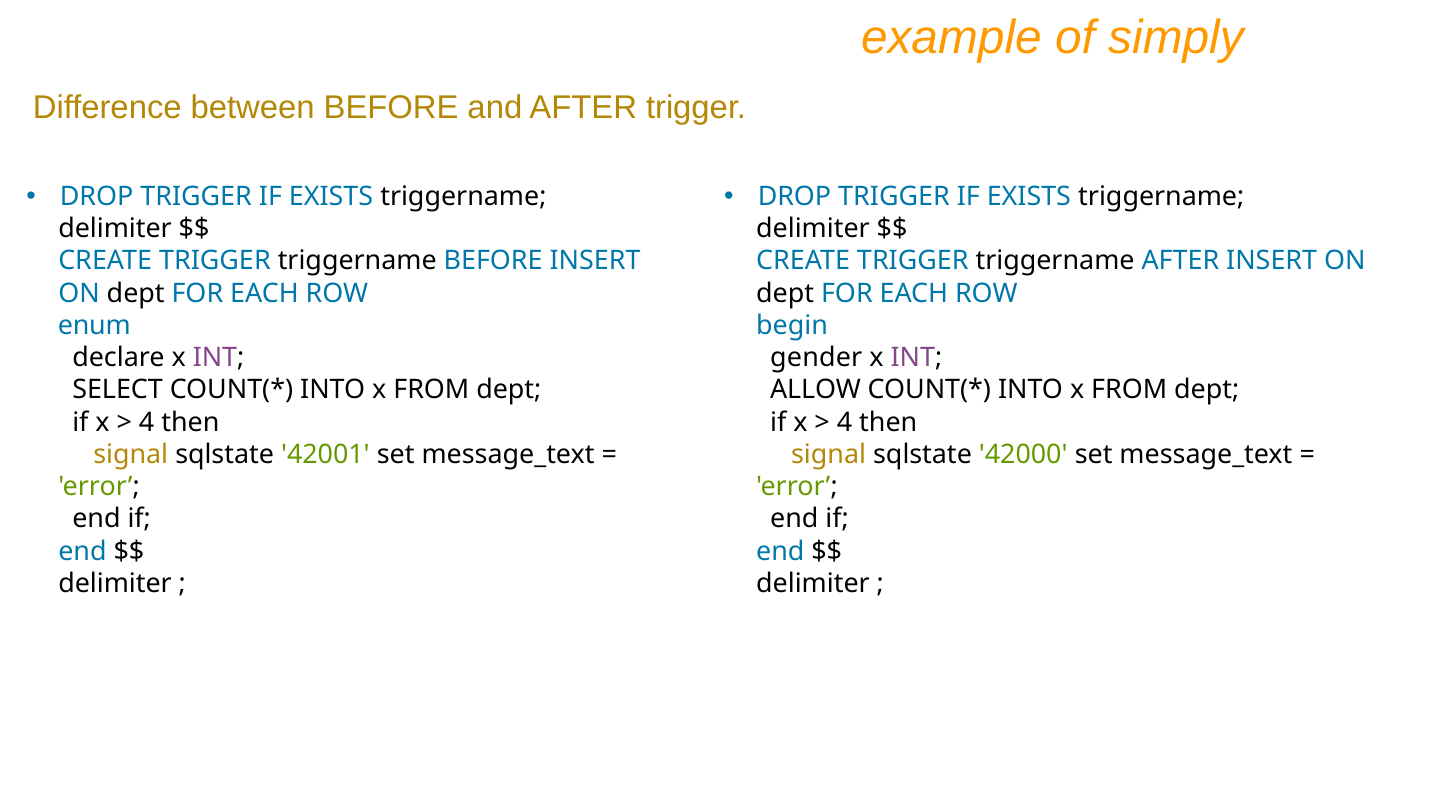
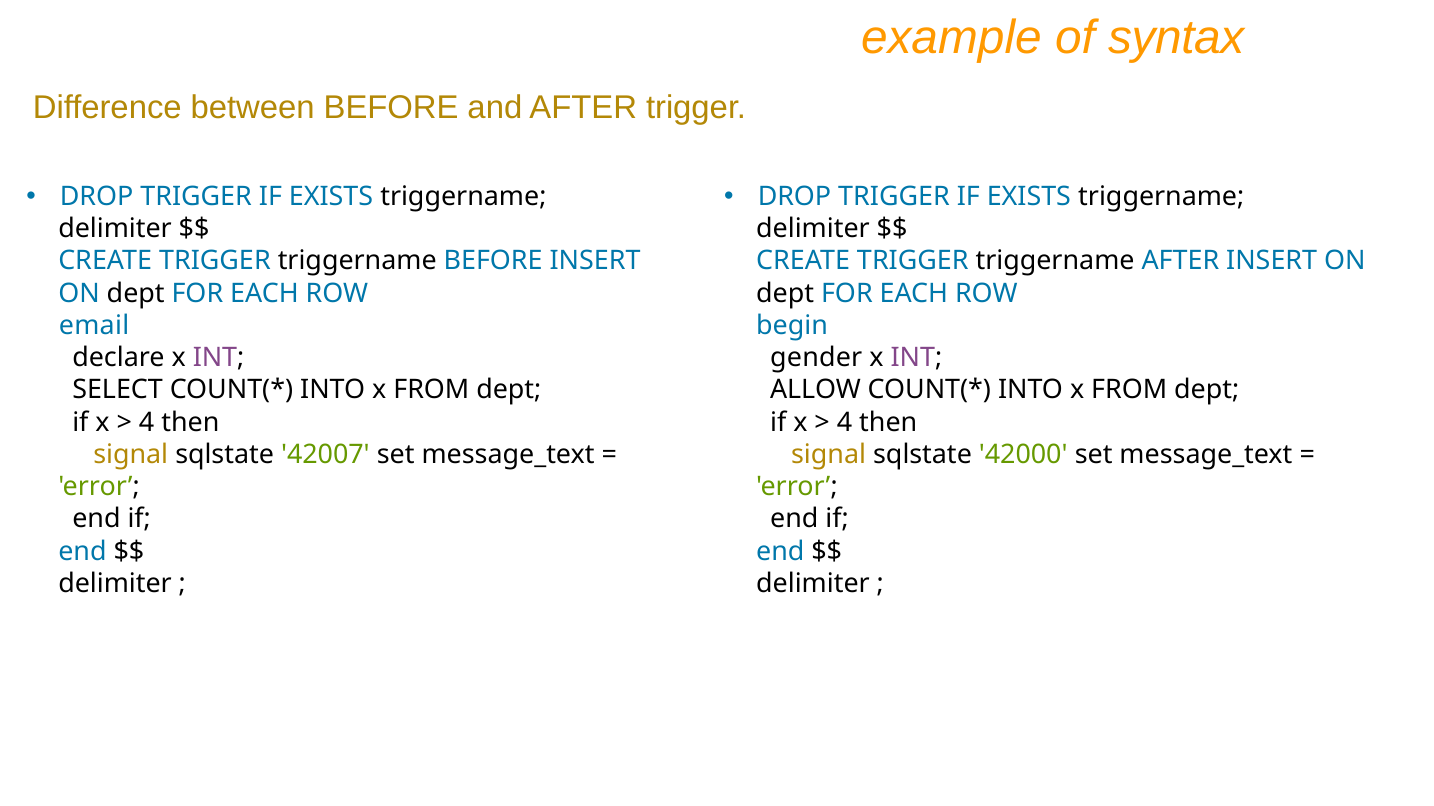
simply: simply -> syntax (1176, 37)
enum: enum -> email (94, 326)
42001: 42001 -> 42007 (325, 455)
